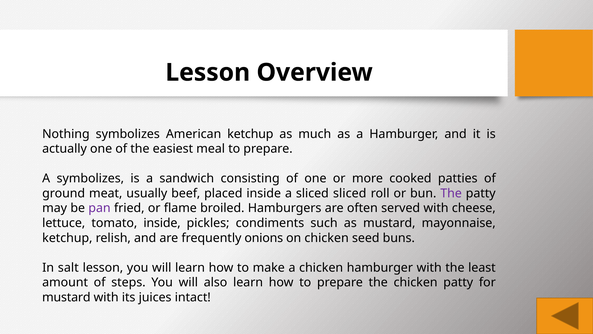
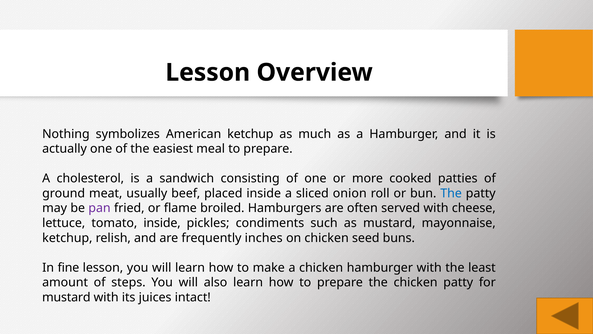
A symbolizes: symbolizes -> cholesterol (90, 178)
sliced sliced: sliced -> onion (350, 193)
The colour: purple -> blue (451, 193)
onions: onions -> inches (264, 238)
salt: salt -> fine (68, 267)
